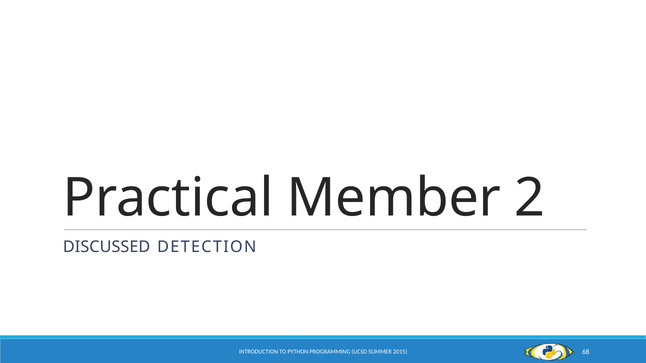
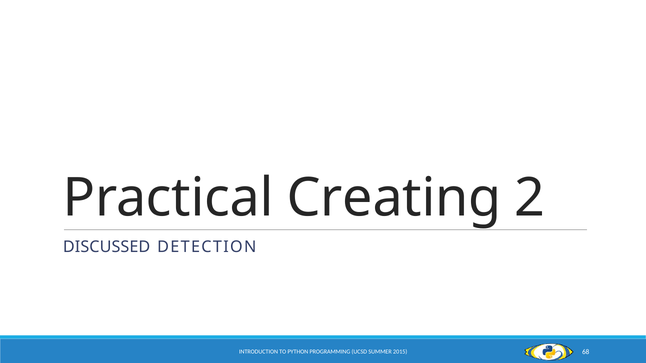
Member: Member -> Creating (394, 198)
